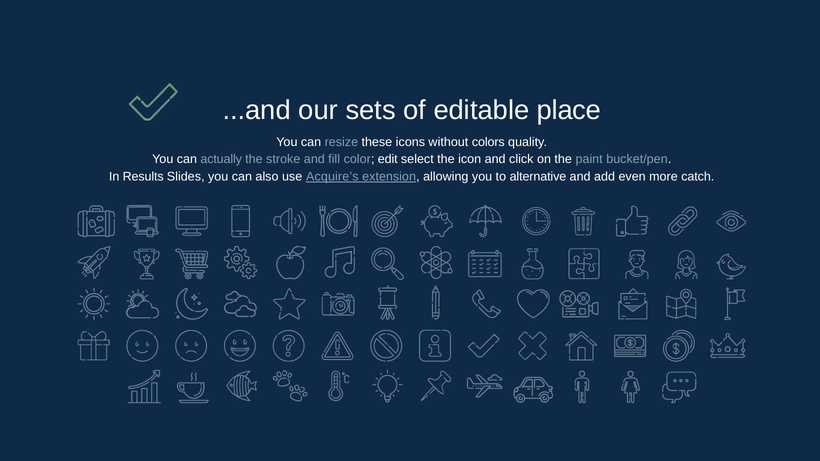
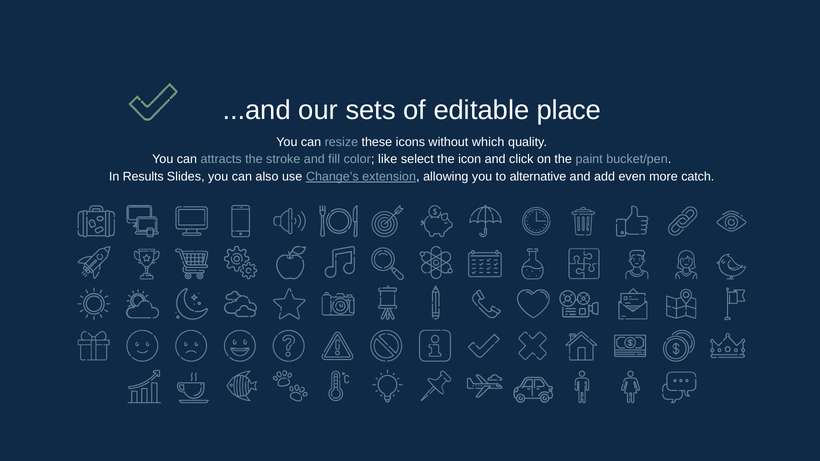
colors: colors -> which (488, 142)
actually: actually -> attracts (221, 159)
edit: edit -> like (388, 159)
Acquire’s: Acquire’s -> Change’s (332, 177)
